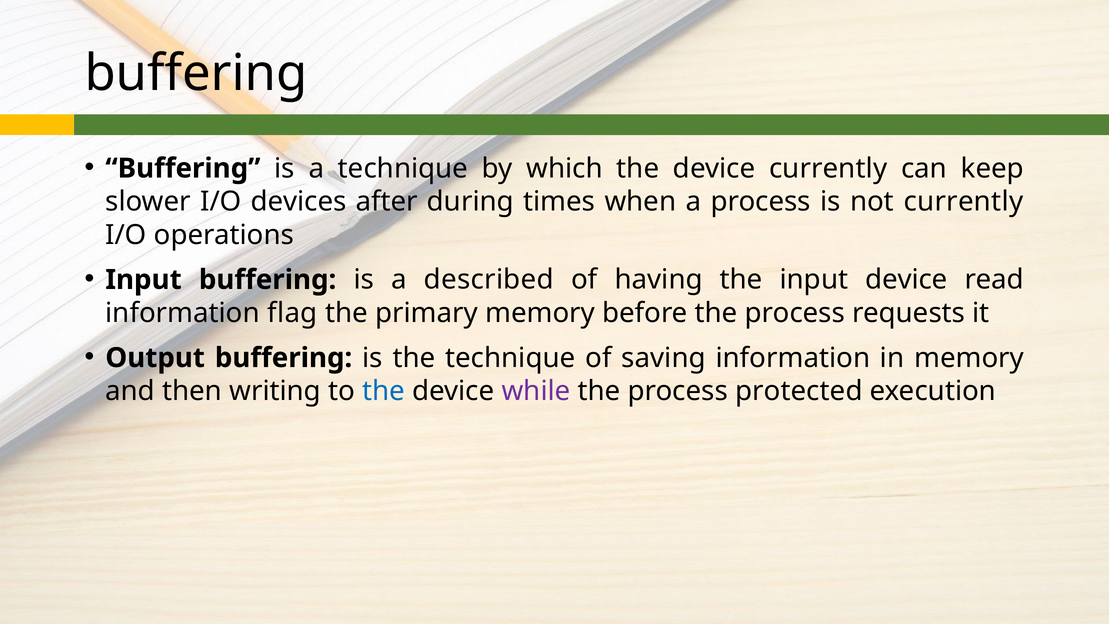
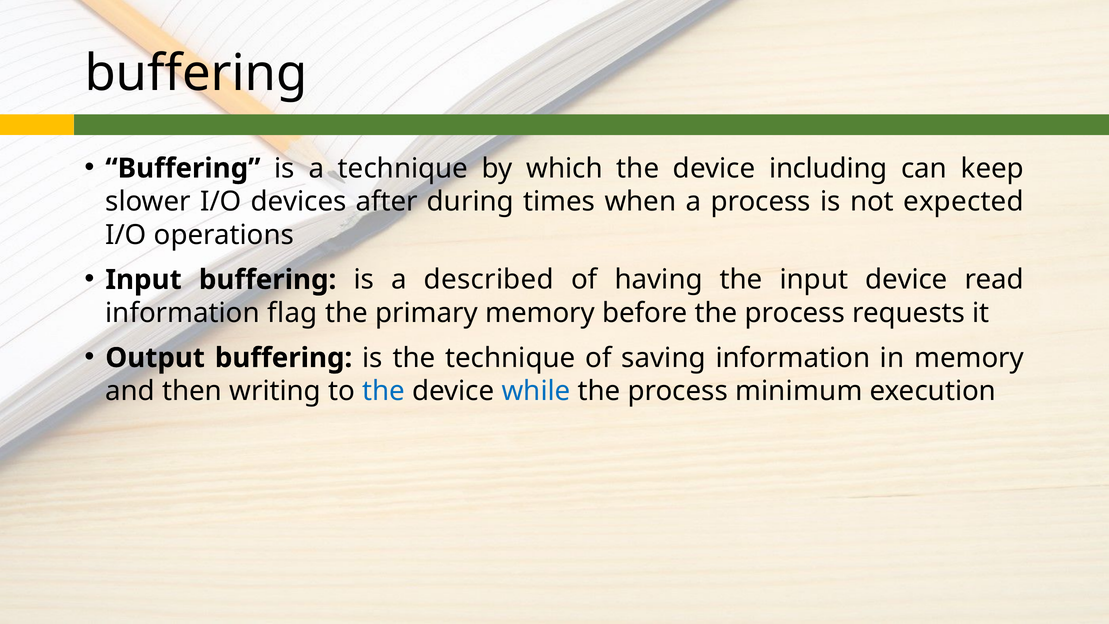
device currently: currently -> including (828, 168)
not currently: currently -> expected (963, 202)
while colour: purple -> blue (536, 391)
protected: protected -> minimum (799, 391)
